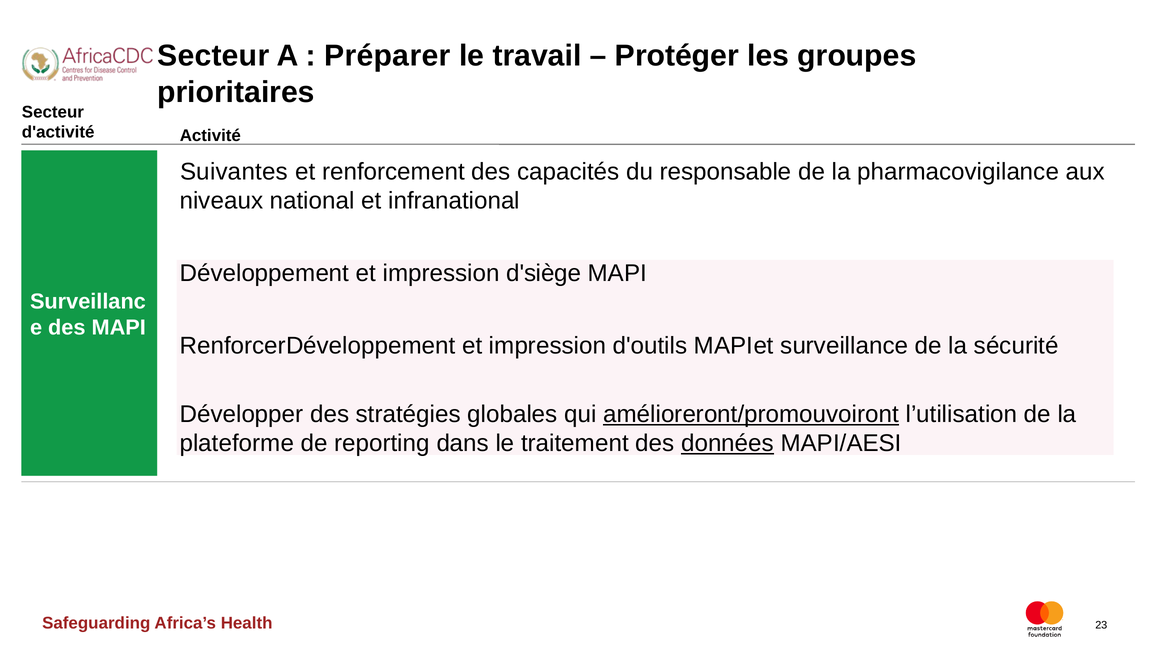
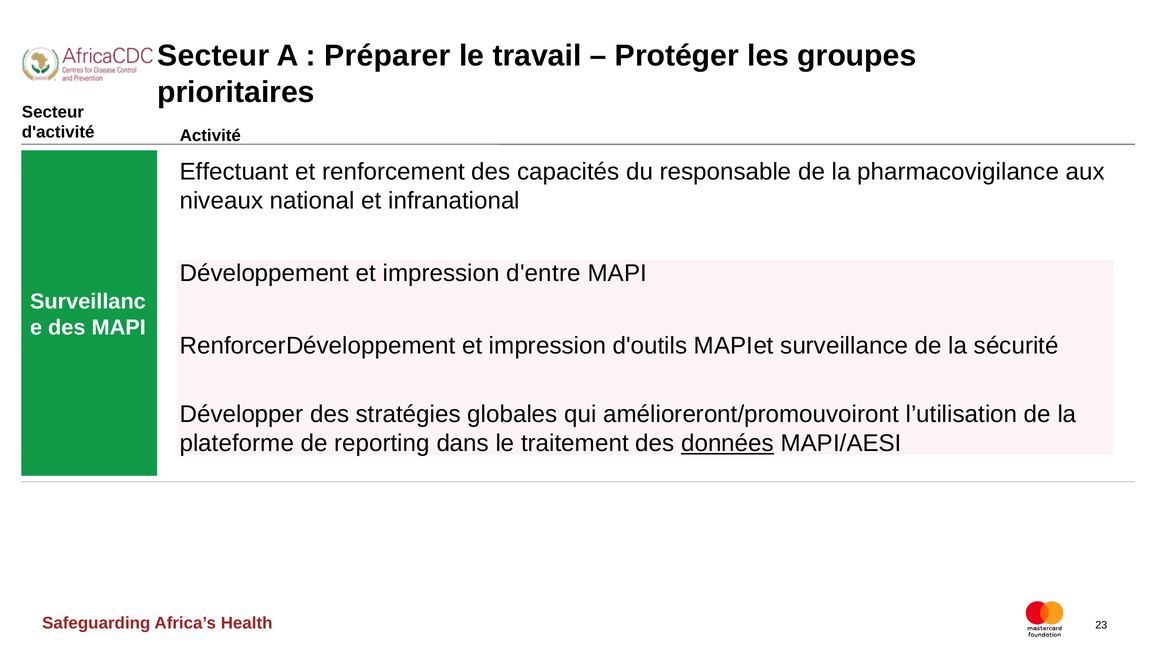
Suivantes: Suivantes -> Effectuant (234, 172)
d'siège: d'siège -> d'entre (544, 273)
amélioreront/promouvoiront underline: present -> none (751, 415)
